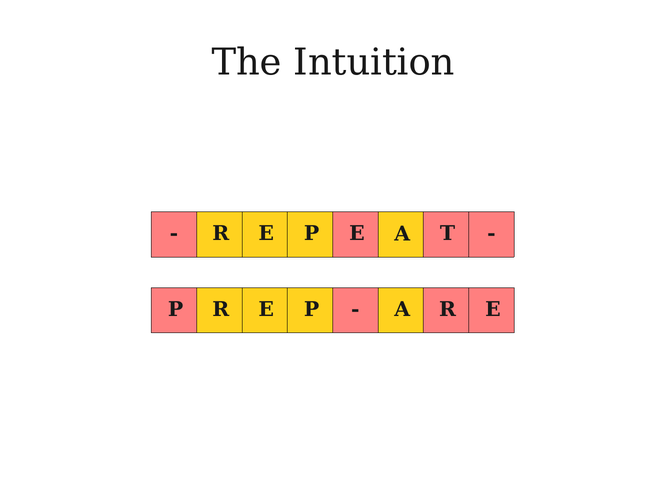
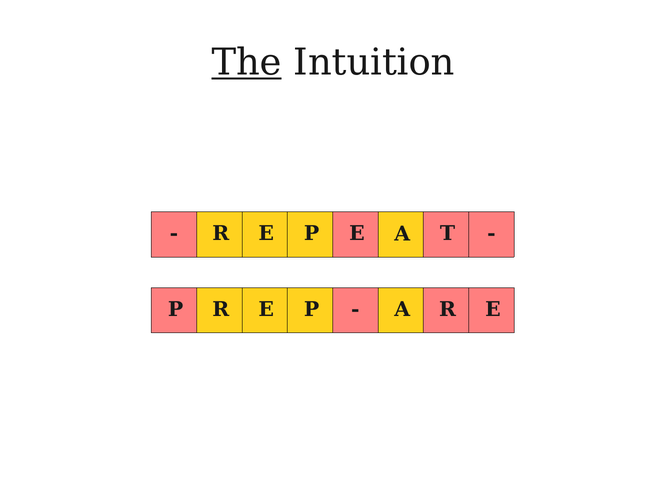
The underline: none -> present (247, 63)
